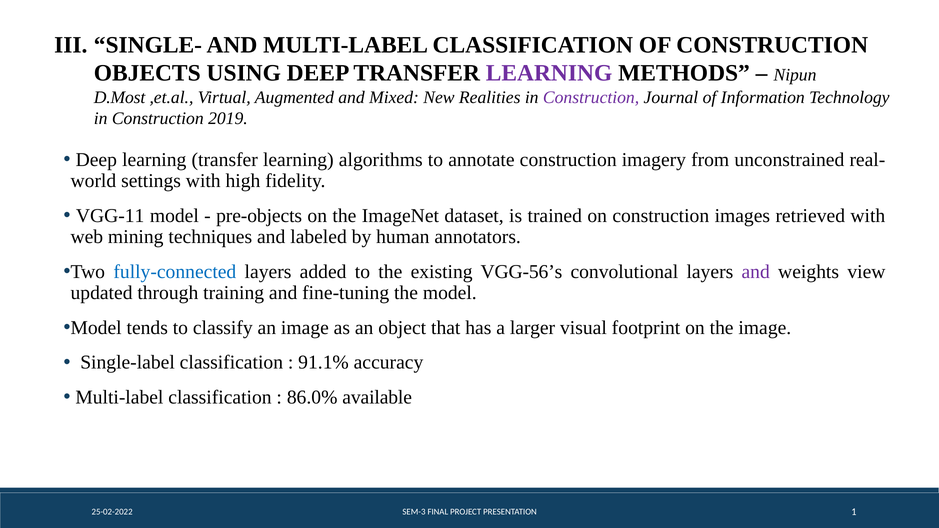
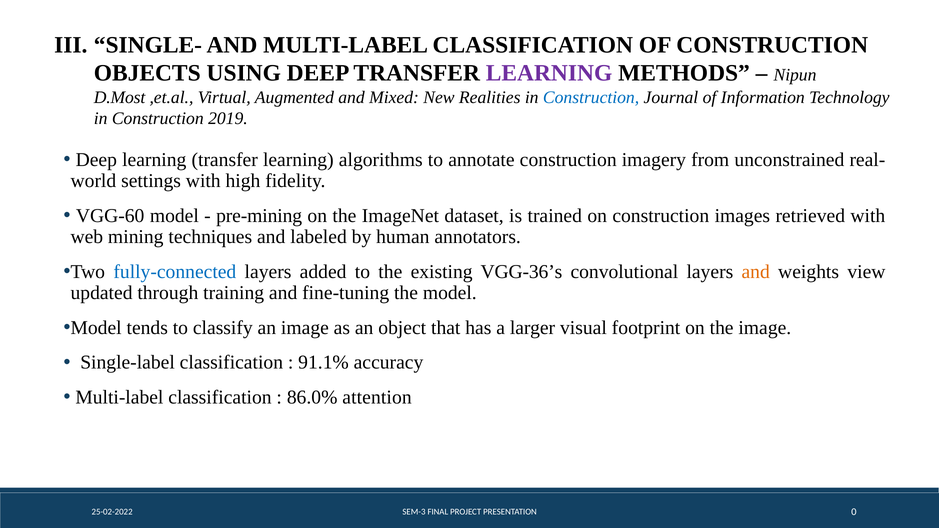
Construction colour: purple -> blue (591, 97)
VGG-11: VGG-11 -> VGG-60 (110, 216)
pre-objects: pre-objects -> pre-mining (259, 216)
VGG-56’s: VGG-56’s -> VGG-36’s (521, 272)
and colour: purple -> orange (756, 272)
available: available -> attention (377, 397)
1: 1 -> 0 (854, 512)
